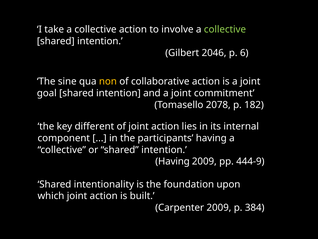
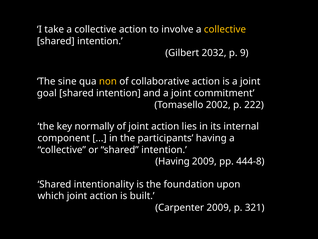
collective colour: light green -> yellow (225, 29)
2046: 2046 -> 2032 (214, 53)
6: 6 -> 9 (244, 53)
2078: 2078 -> 2002 (218, 105)
182: 182 -> 222 (254, 105)
different: different -> normally (94, 126)
444-9: 444-9 -> 444-8 (250, 161)
384: 384 -> 321 (255, 207)
